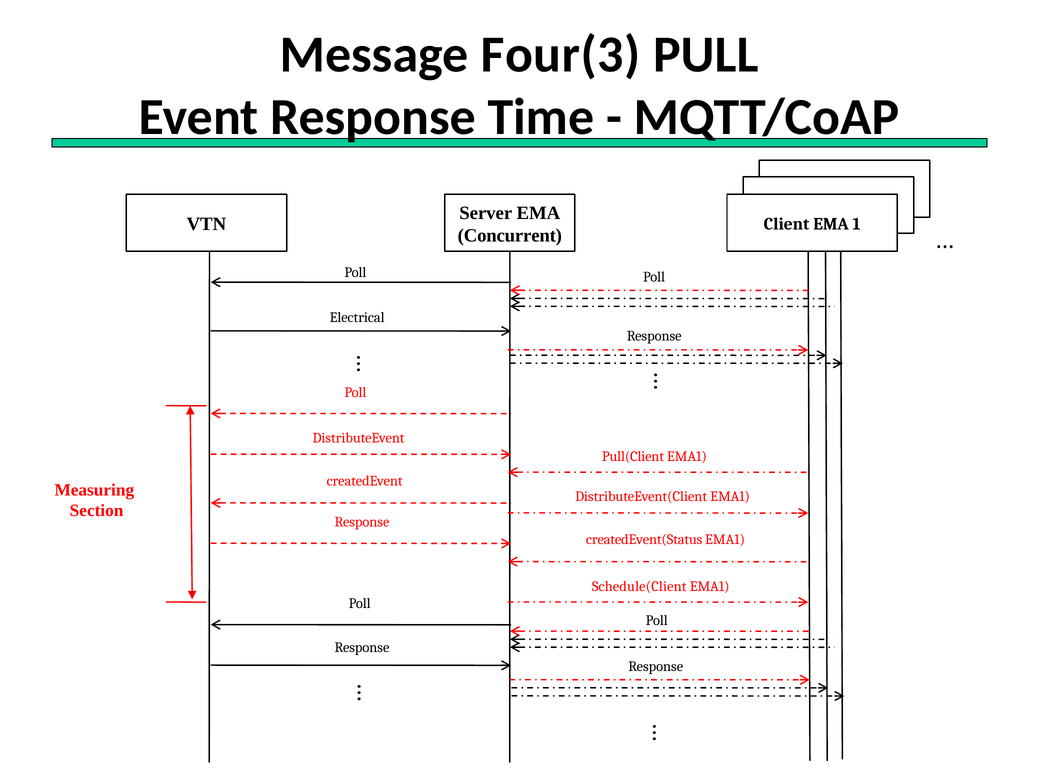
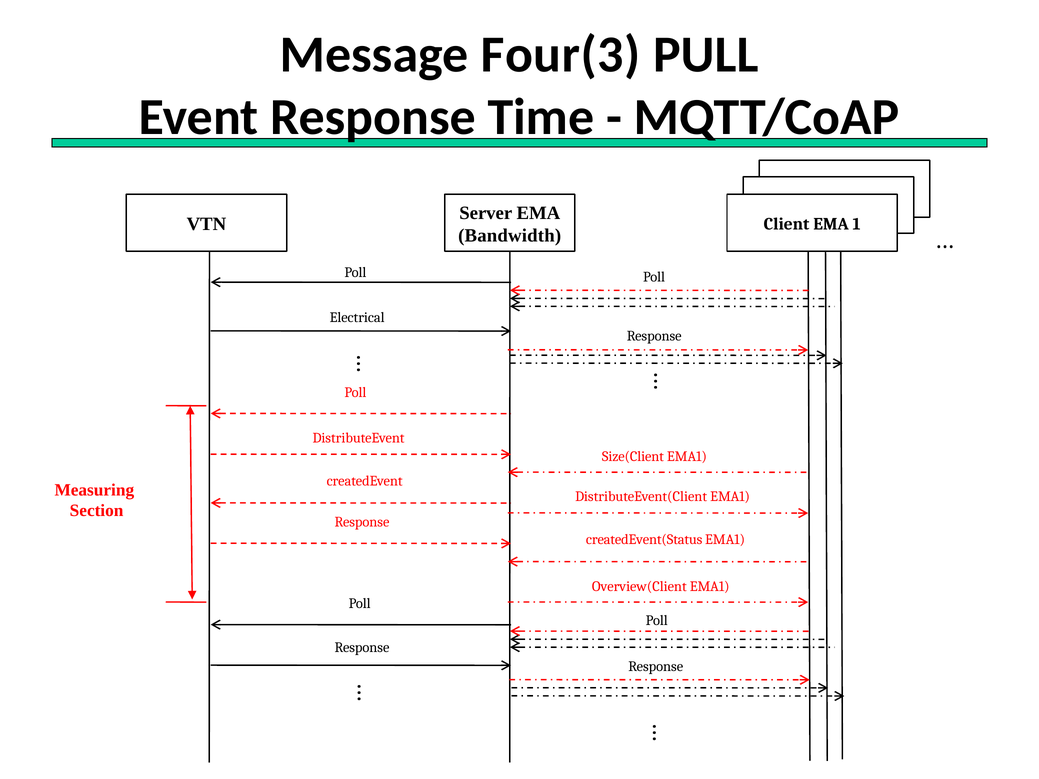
Concurrent: Concurrent -> Bandwidth (510, 235)
Pull(Client: Pull(Client -> Size(Client (633, 457)
Schedule(Client: Schedule(Client -> Overview(Client (639, 586)
